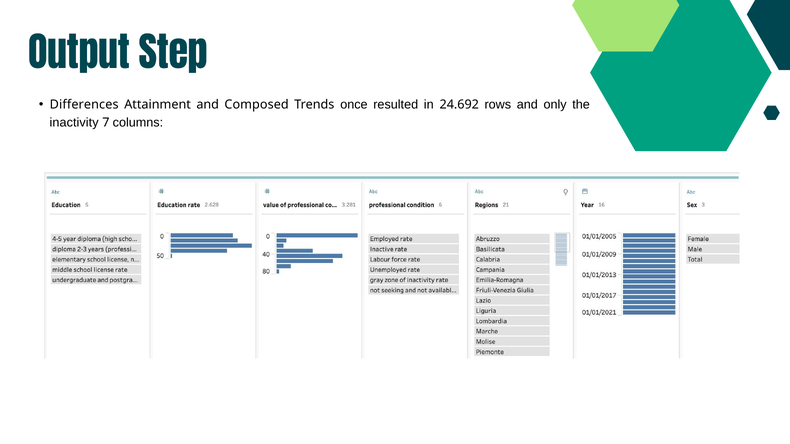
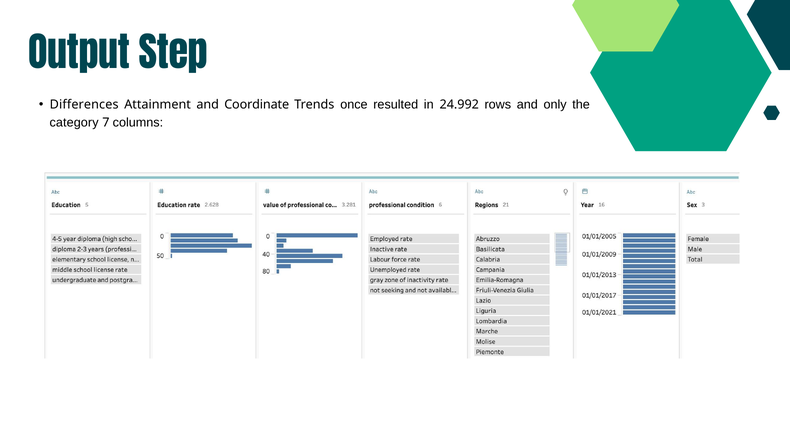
Composed: Composed -> Coordinate (257, 105)
24.692: 24.692 -> 24.992 (459, 105)
inactivity: inactivity -> category (74, 123)
